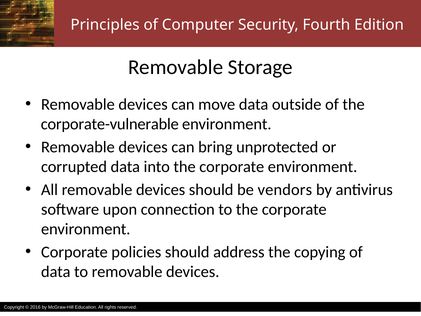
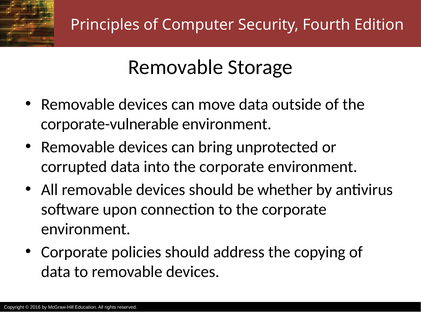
vendors: vendors -> whether (285, 189)
